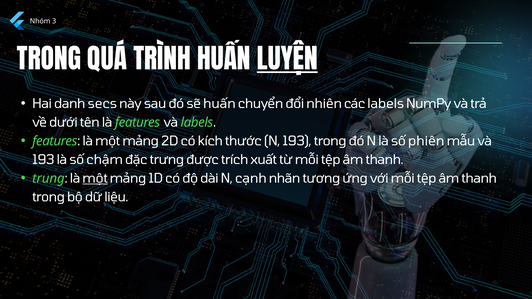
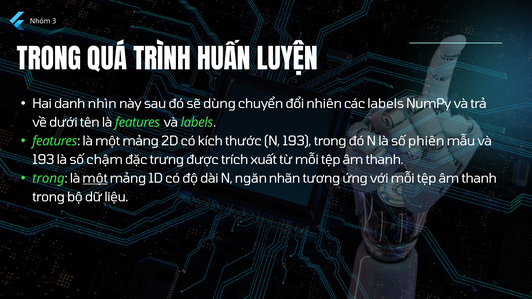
LUYỆN underline: present -> none (287, 61)
secs: secs -> nhìn (102, 104)
sẽ huấn: huấn -> dùng (220, 104)
trung: trung -> trong (48, 179)
cạnh: cạnh -> ngăn (251, 179)
